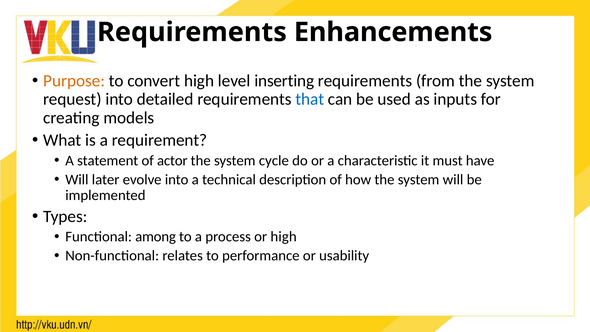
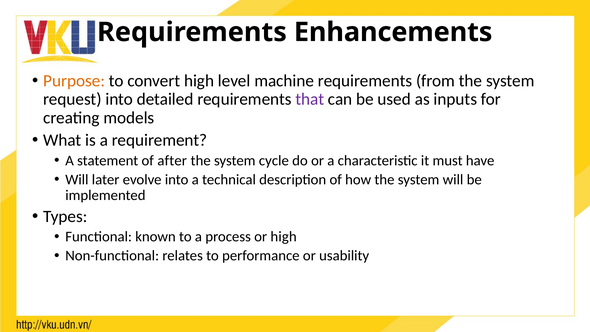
inserting: inserting -> machine (284, 81)
that colour: blue -> purple (310, 99)
actor: actor -> after (172, 160)
among: among -> known (155, 237)
